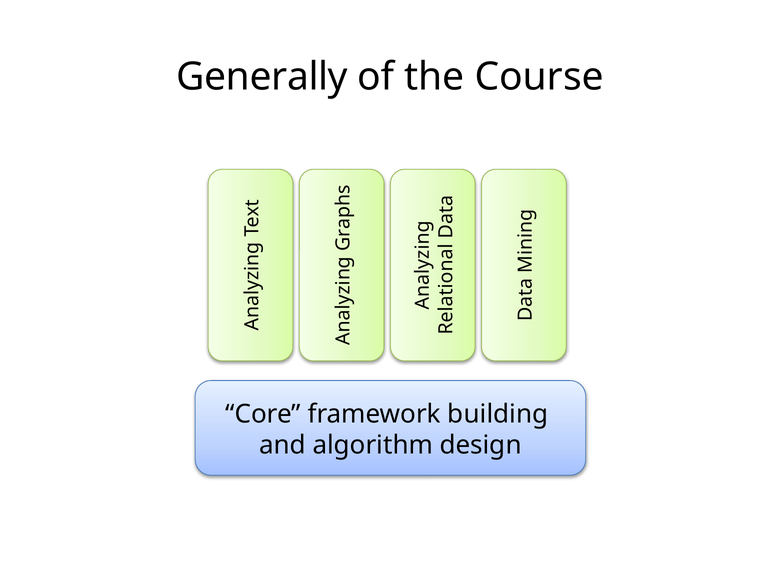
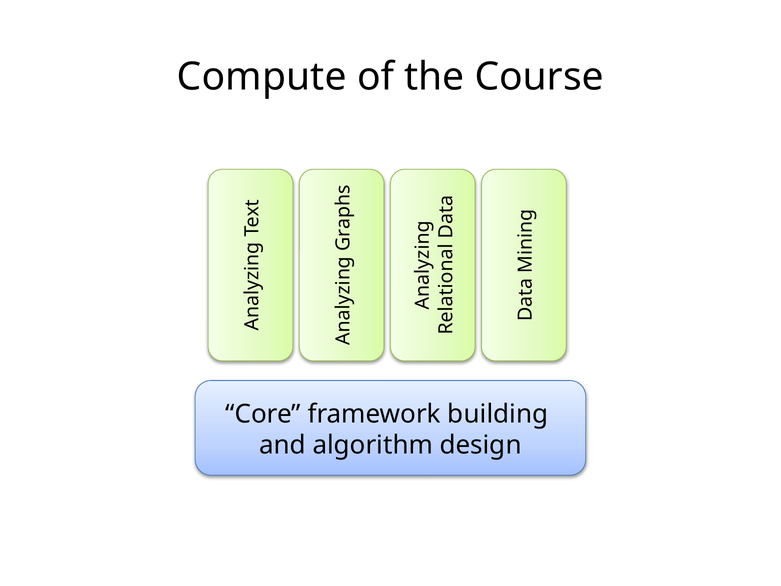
Generally: Generally -> Compute (262, 77)
